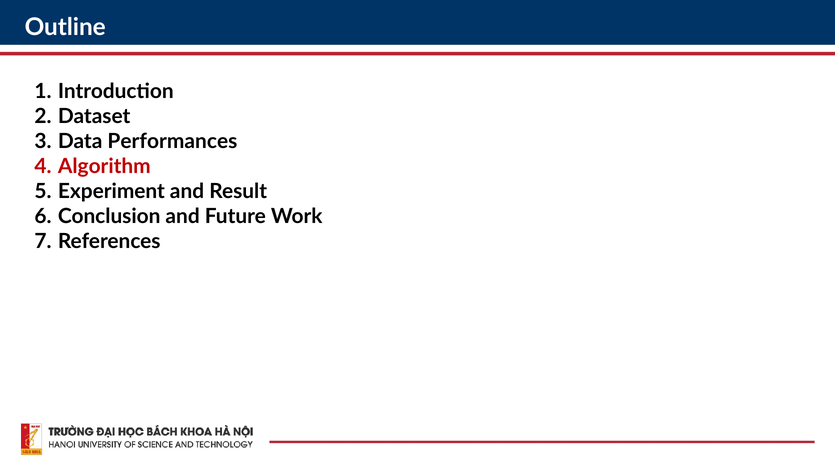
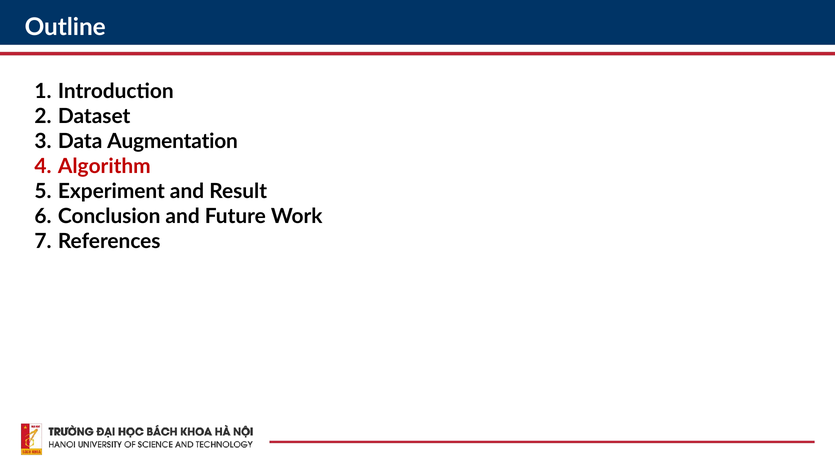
Performances: Performances -> Augmentation (173, 141)
